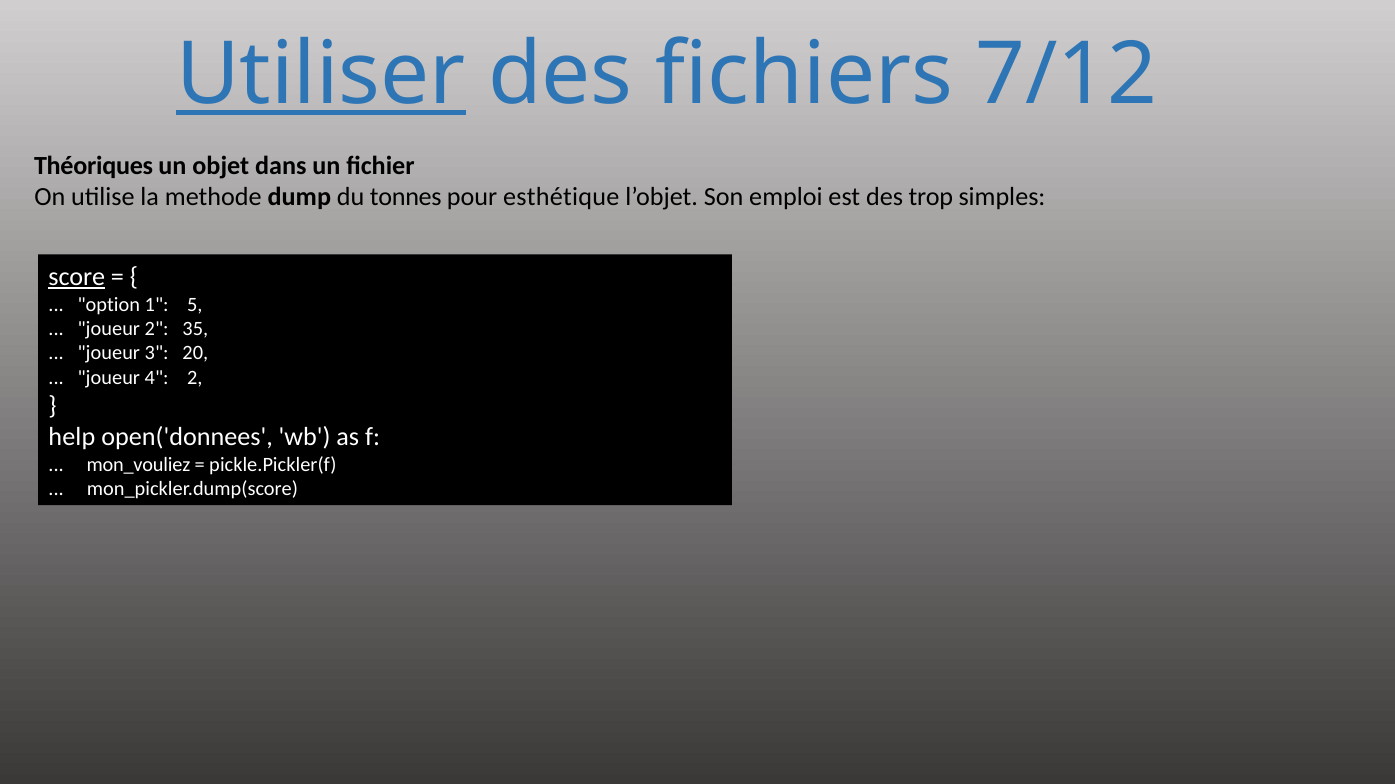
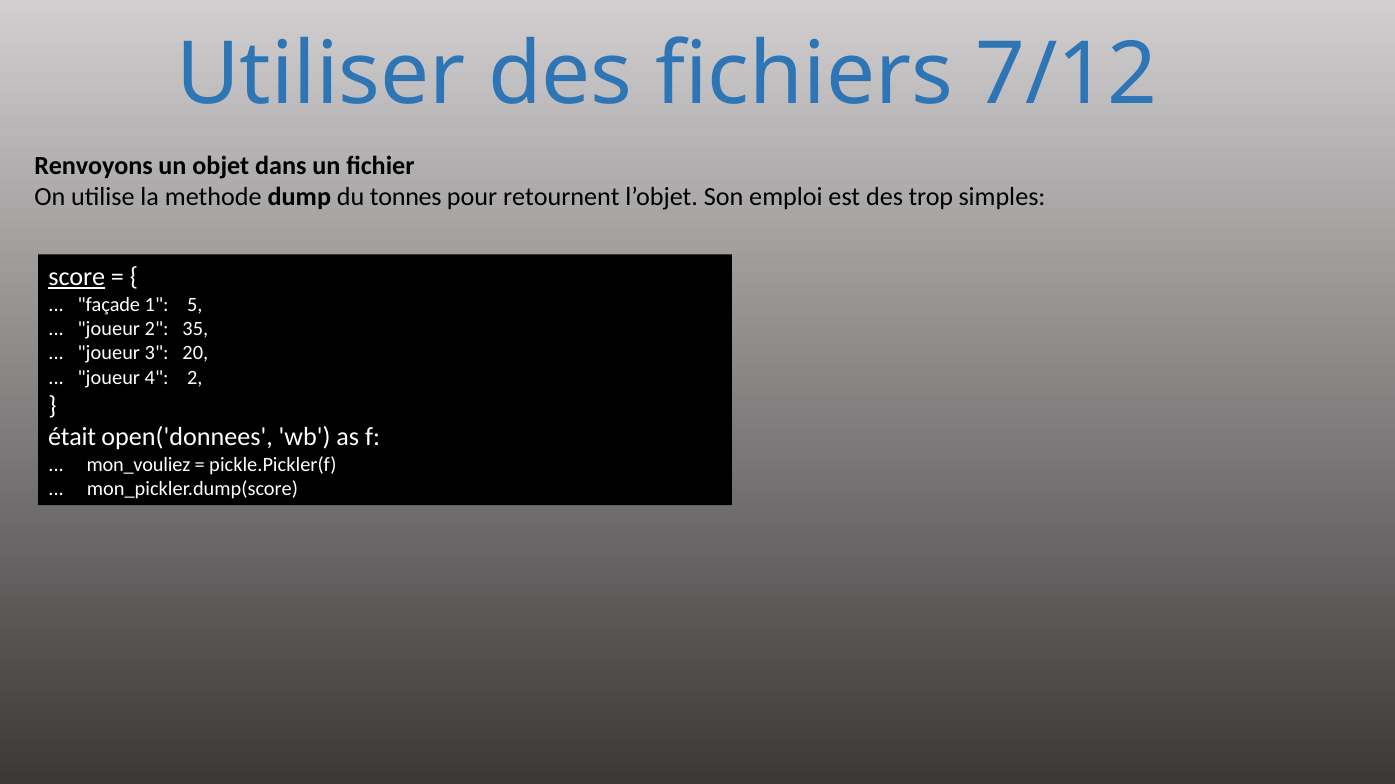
Utiliser underline: present -> none (321, 75)
Théoriques: Théoriques -> Renvoyons (93, 166)
esthétique: esthétique -> retournent (561, 197)
option: option -> façade (109, 305)
help: help -> était (72, 438)
